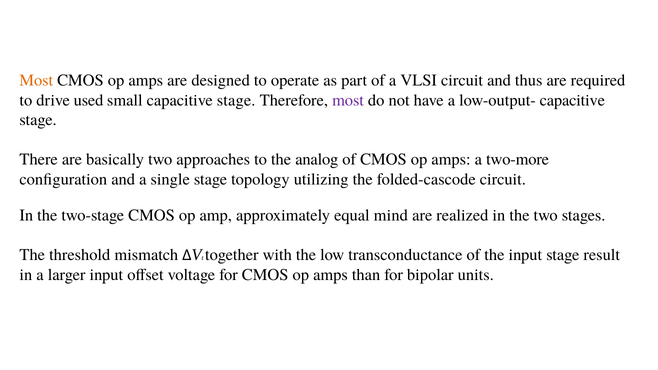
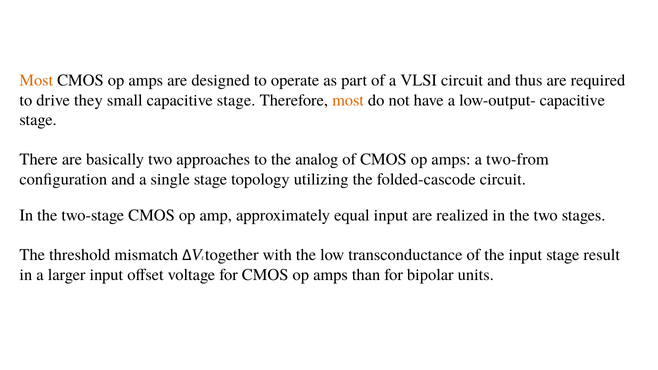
used: used -> they (88, 100)
most colour: purple -> orange (348, 100)
two-more: two-more -> two-from (517, 160)
equal mind: mind -> input (391, 215)
